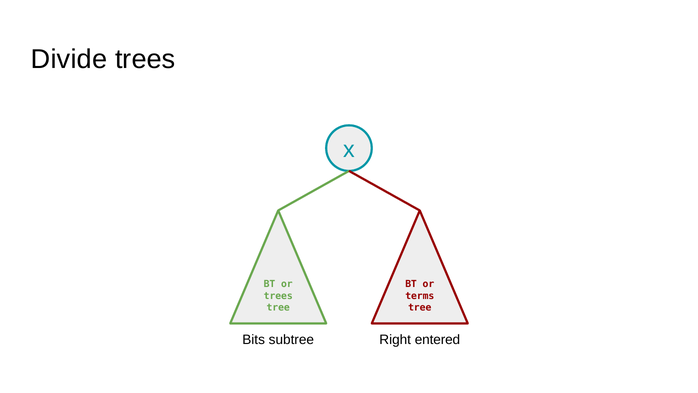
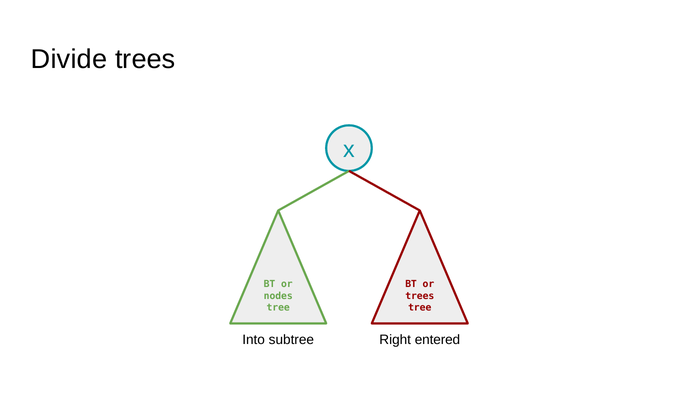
trees: trees -> nodes (278, 296)
terms: terms -> trees (420, 296)
Bits: Bits -> Into (254, 339)
